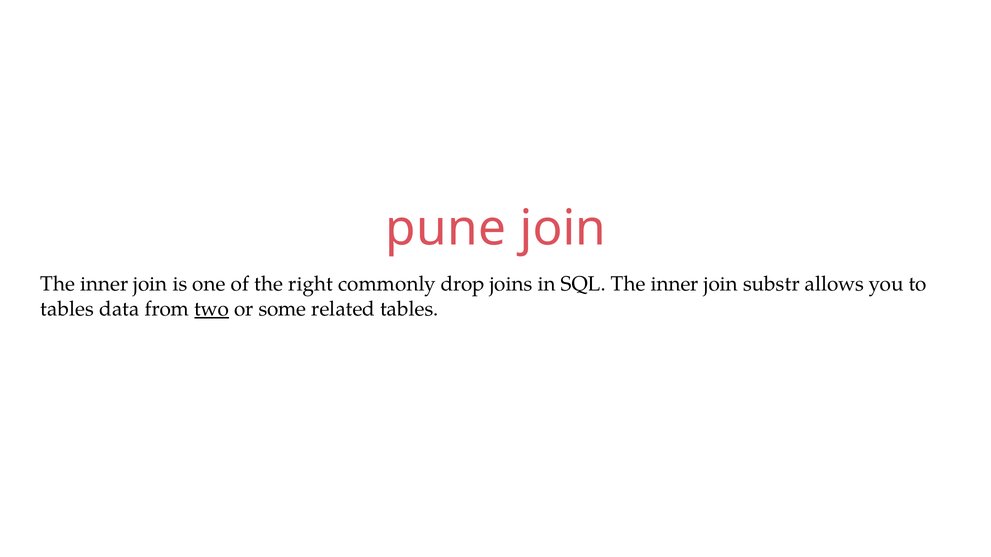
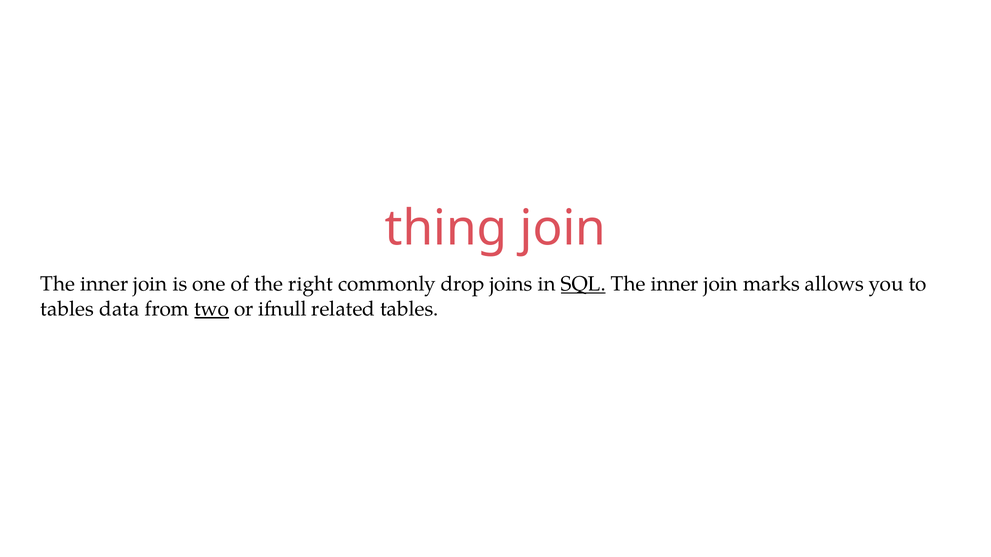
pune: pune -> thing (446, 229)
SQL underline: none -> present (583, 284)
substr: substr -> marks (771, 284)
some: some -> ifnull (283, 309)
